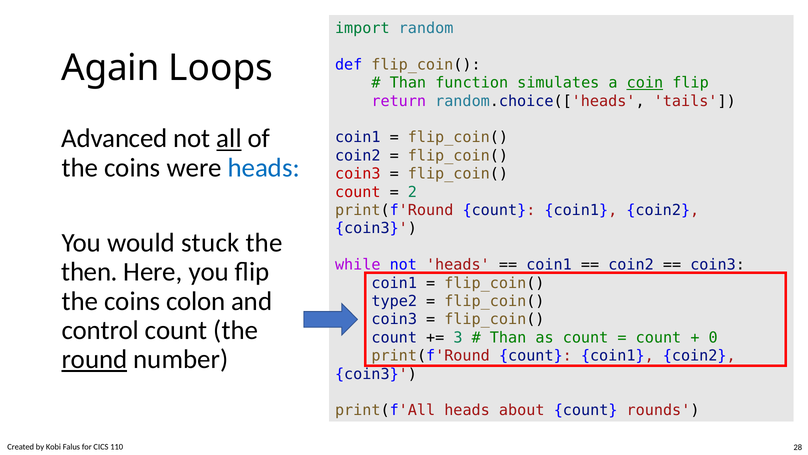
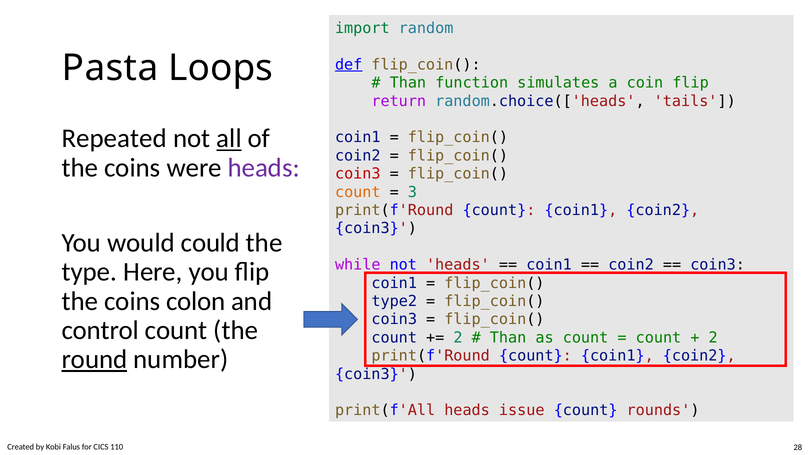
Again: Again -> Pasta (110, 68)
def underline: none -> present (349, 65)
coin underline: present -> none (645, 83)
Advanced: Advanced -> Repeated (114, 138)
heads colour: blue -> purple (264, 168)
count colour: red -> orange (358, 192)
2: 2 -> 3 (412, 192)
stuck: stuck -> could (210, 243)
then: then -> type (89, 272)
3: 3 -> 2 (458, 337)
0: 0 -> 2 (713, 337)
about: about -> issue (522, 410)
